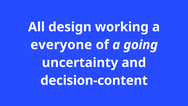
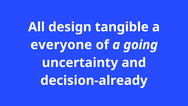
working: working -> tangible (122, 27)
decision-content: decision-content -> decision-already (94, 80)
